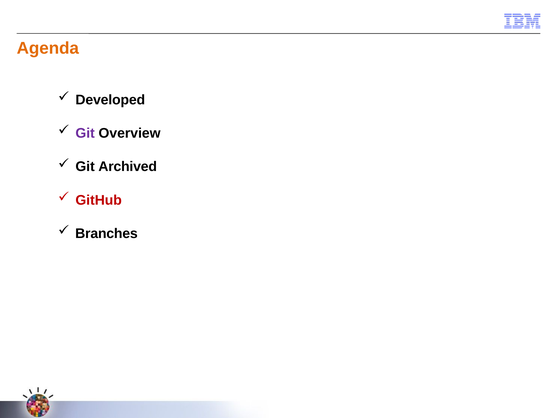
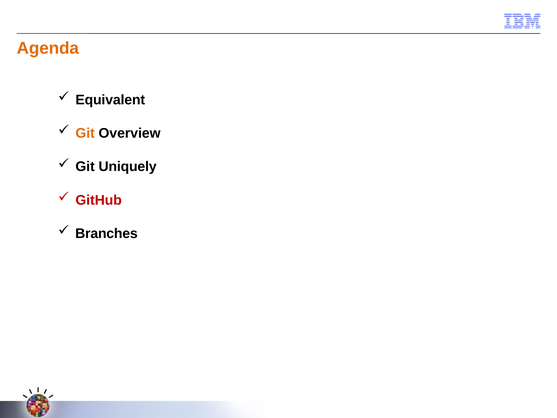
Developed: Developed -> Equivalent (110, 100)
Git colour: purple -> orange (85, 133)
Archived: Archived -> Uniquely (128, 167)
